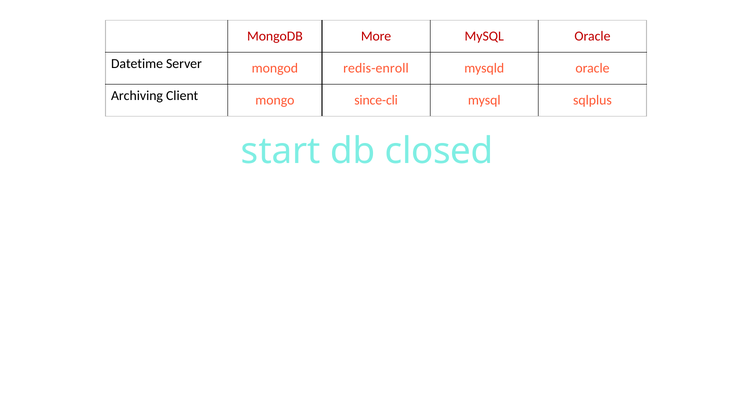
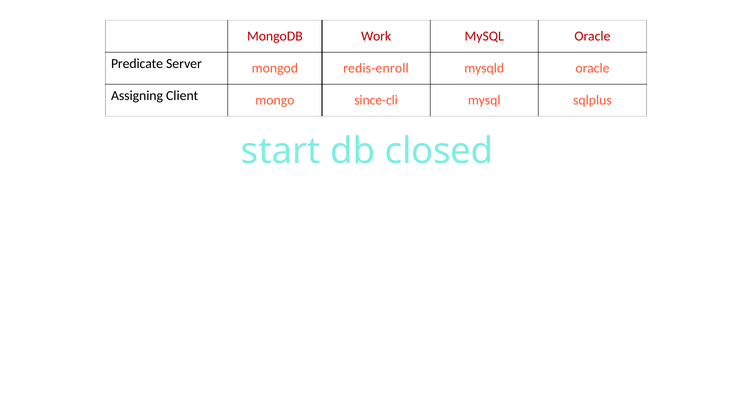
More: More -> Work (376, 36)
Datetime: Datetime -> Predicate (137, 63)
Archiving: Archiving -> Assigning (137, 95)
